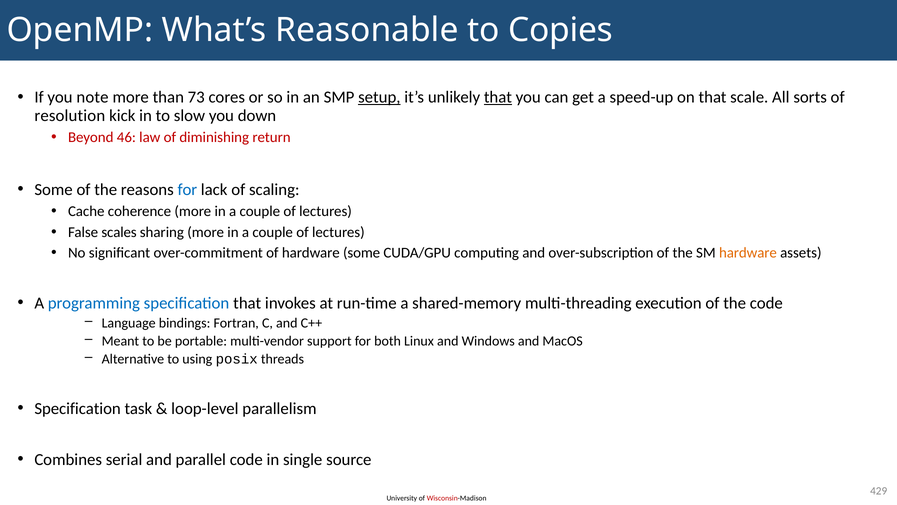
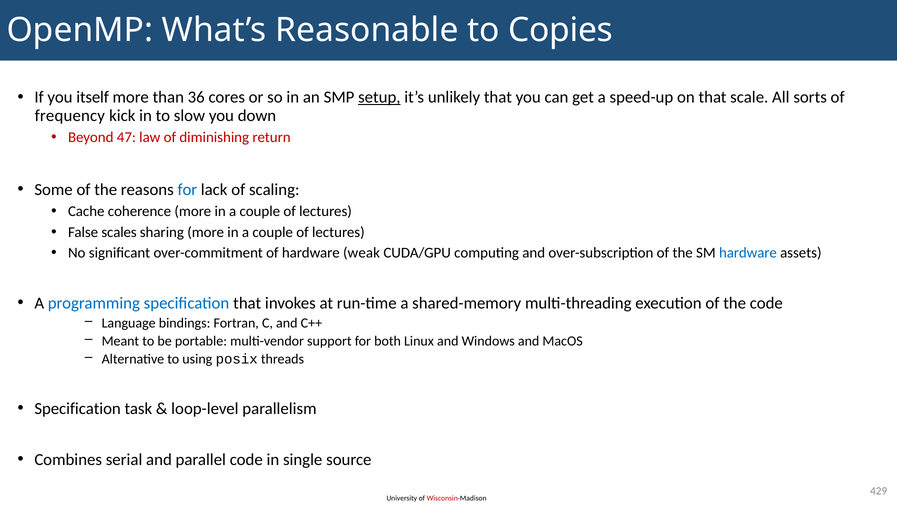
note: note -> itself (93, 97)
73: 73 -> 36 (196, 97)
that underline: present -> none (498, 97)
resolution: resolution -> frequency (70, 115)
46: 46 -> 47 (126, 137)
hardware some: some -> weak (361, 253)
hardware colour: orange -> blue (748, 253)
